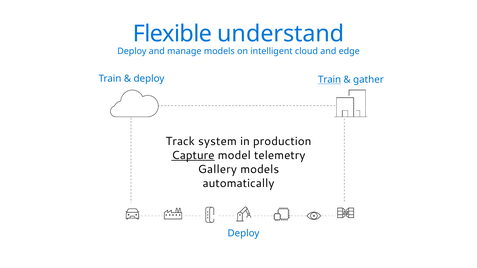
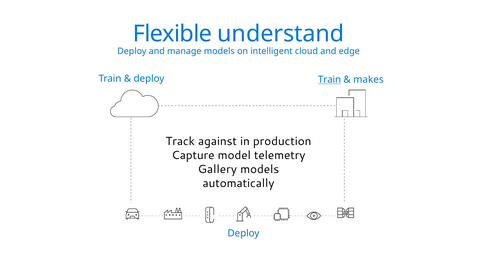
gather: gather -> makes (368, 80)
system: system -> against (217, 142)
Capture underline: present -> none (193, 156)
